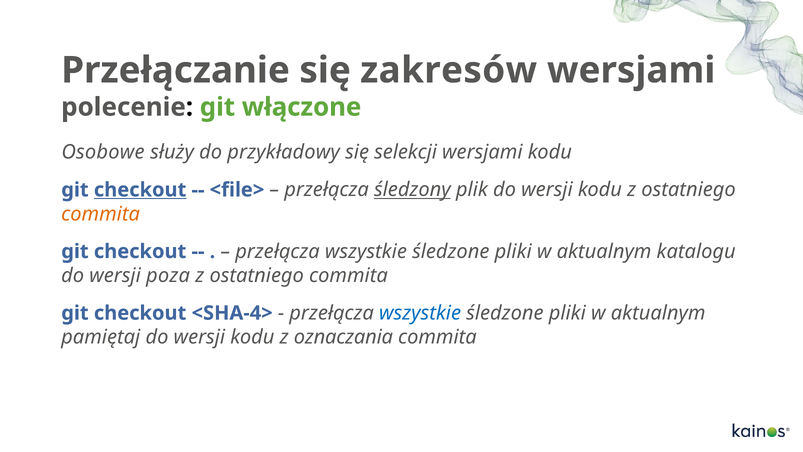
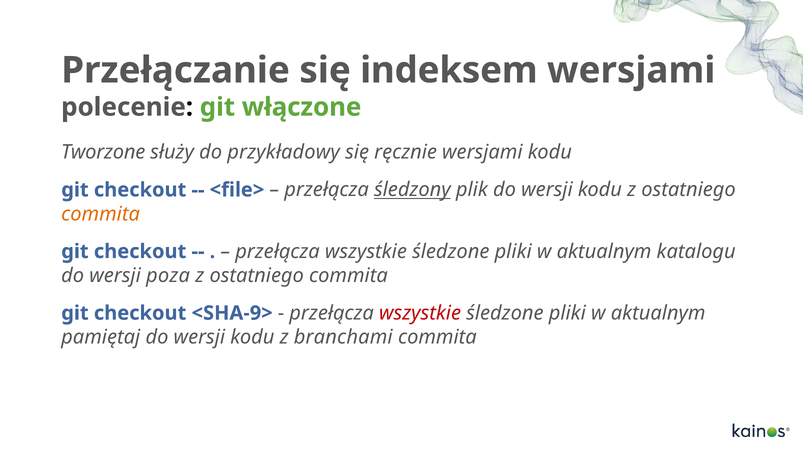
zakresów: zakresów -> indeksem (449, 70)
Osobowe: Osobowe -> Tworzone (103, 152)
selekcji: selekcji -> ręcznie (406, 152)
checkout underline: present -> none (140, 190)
<SHA-4>: <SHA-4> -> <SHA-9> (232, 313)
wszystkie colour: blue -> red (420, 313)
oznaczania: oznaczania -> branchami (343, 337)
